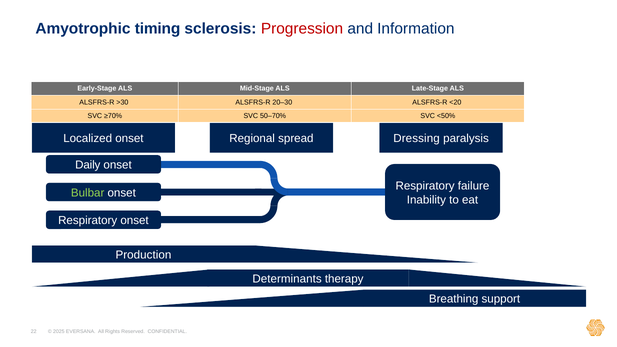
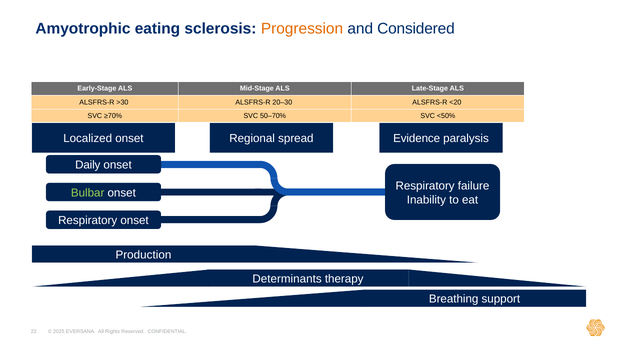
timing: timing -> eating (157, 29)
Progression colour: red -> orange (302, 29)
Information: Information -> Considered (416, 29)
Dressing: Dressing -> Evidence (417, 139)
